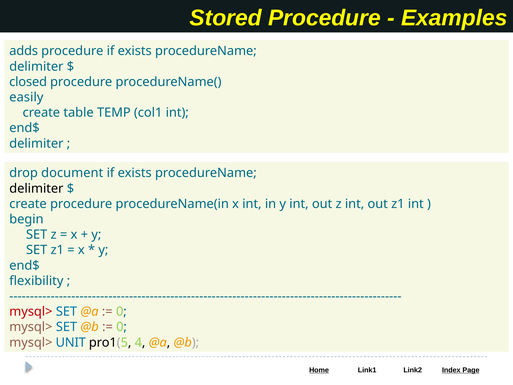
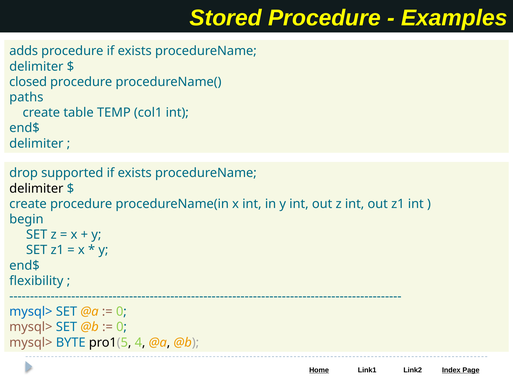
easily: easily -> paths (26, 97)
document: document -> supported (72, 173)
mysql> colour: red -> blue (31, 311)
UNIT: UNIT -> BYTE (71, 342)
